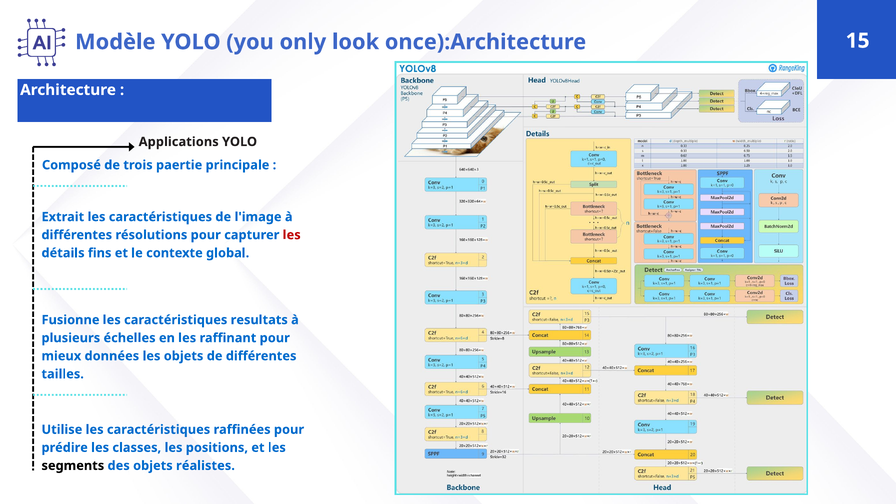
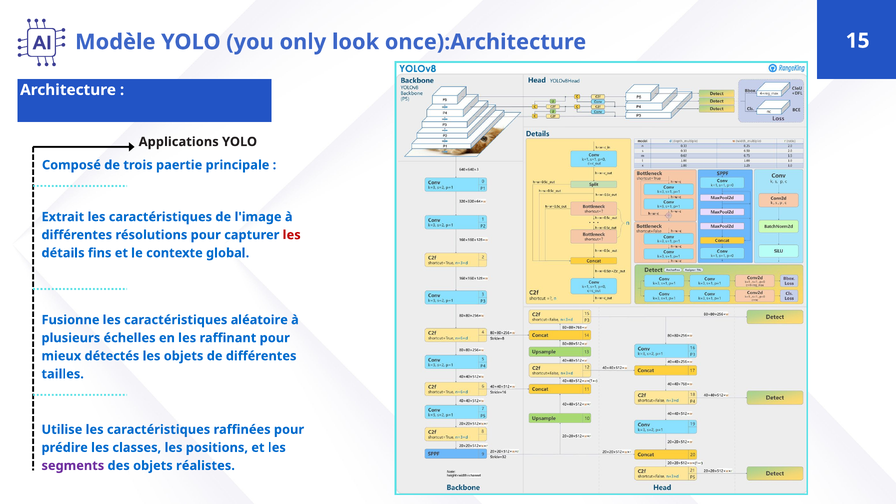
resultats: resultats -> aléatoire (259, 320)
données: données -> détectés (112, 356)
segments colour: black -> purple (73, 466)
